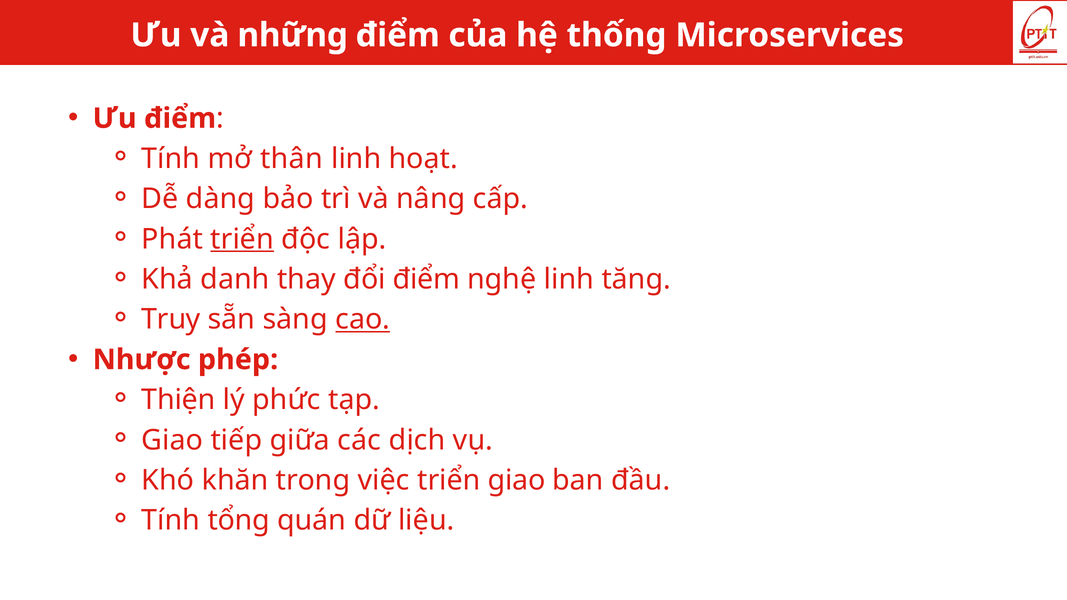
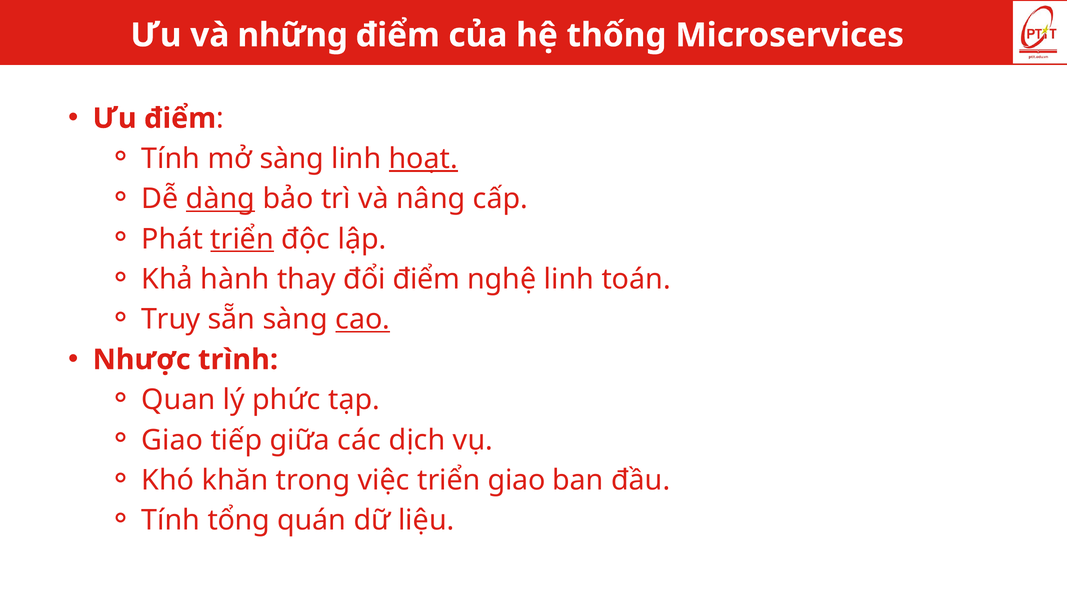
mở thân: thân -> sàng (292, 159)
hoạt underline: none -> present (423, 159)
dàng underline: none -> present (220, 199)
danh: danh -> hành (235, 279)
tăng: tăng -> toán (636, 279)
phép: phép -> trình (238, 360)
Thiện: Thiện -> Quan (178, 400)
